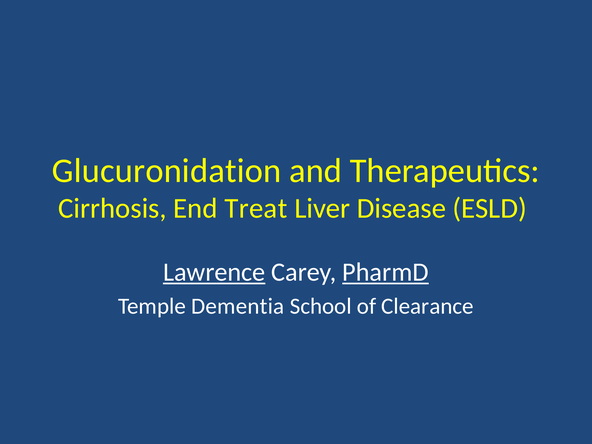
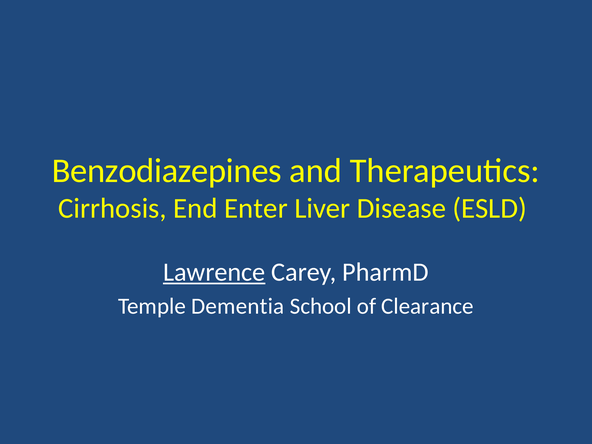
Glucuronidation: Glucuronidation -> Benzodiazepines (167, 171)
Treat: Treat -> Enter (256, 208)
PharmD underline: present -> none (385, 272)
